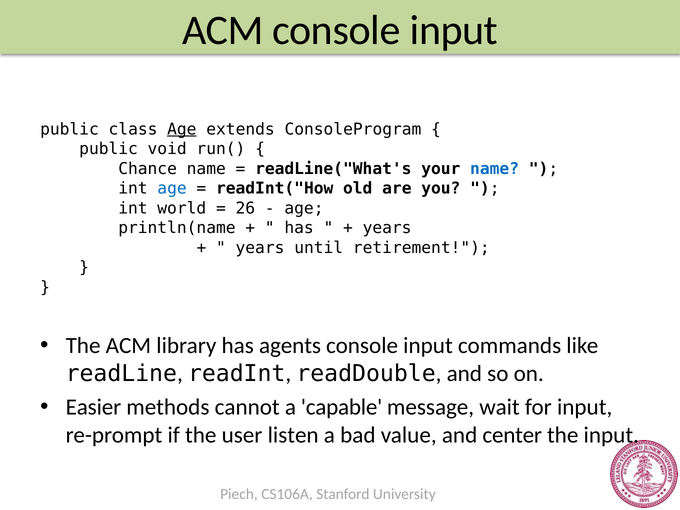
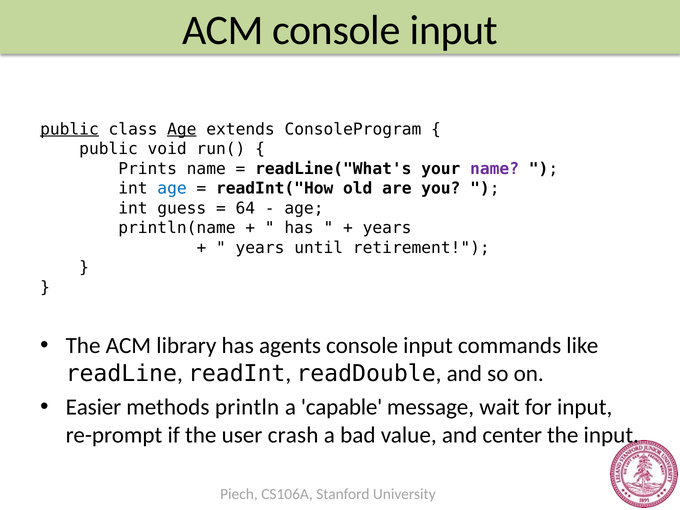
public underline: none -> present (69, 129)
Chance: Chance -> Prints (148, 169)
name colour: blue -> purple (495, 169)
world: world -> guess (182, 208)
26: 26 -> 64 (245, 208)
cannot: cannot -> println (247, 407)
listen: listen -> crash (293, 435)
